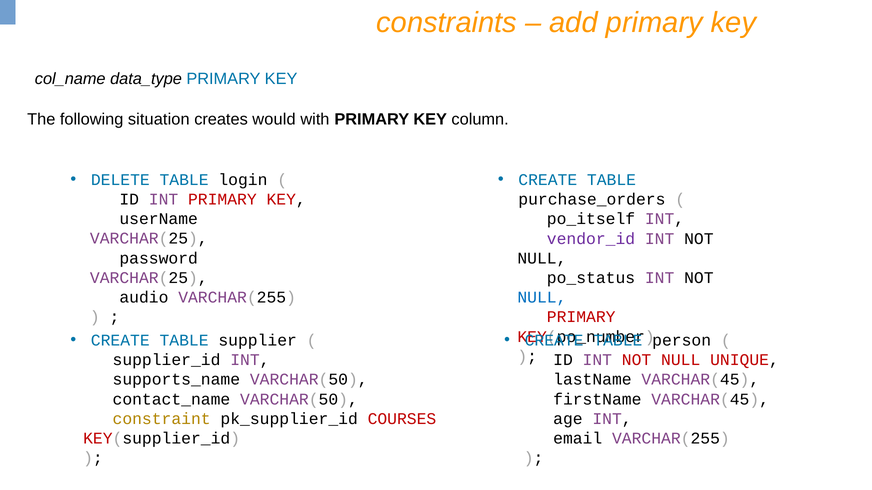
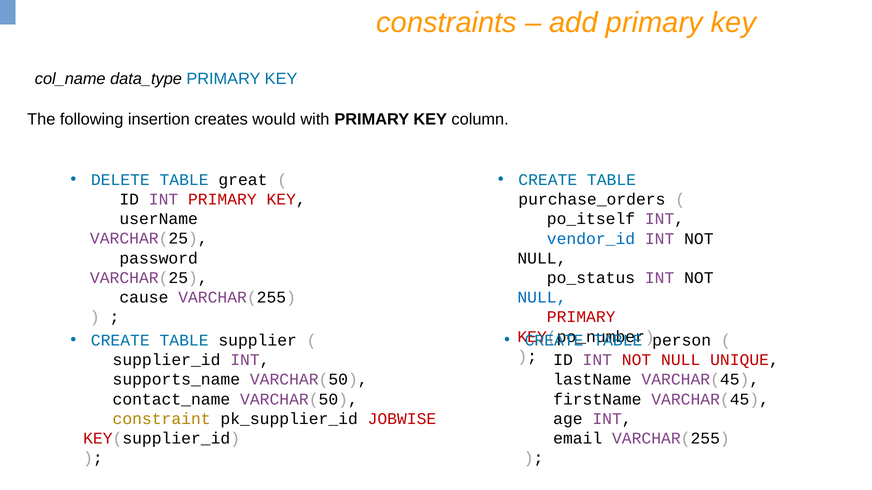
situation: situation -> insertion (159, 119)
login: login -> great (243, 180)
vendor_id colour: purple -> blue (591, 239)
audio: audio -> cause (144, 298)
COURSES: COURSES -> JOBWISE (402, 419)
